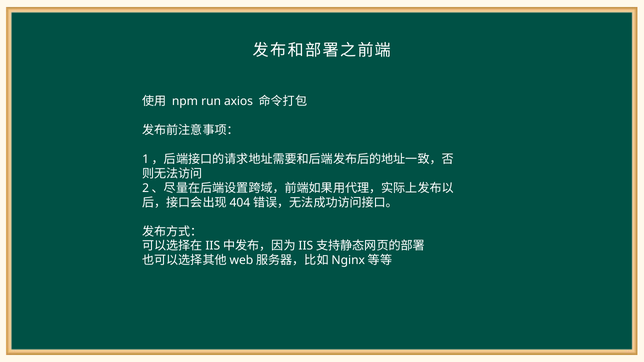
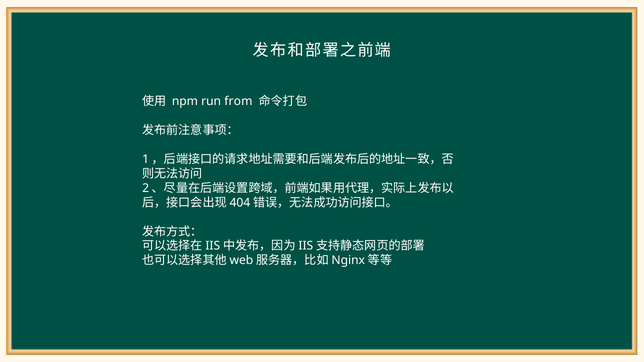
axios: axios -> from (238, 101)
